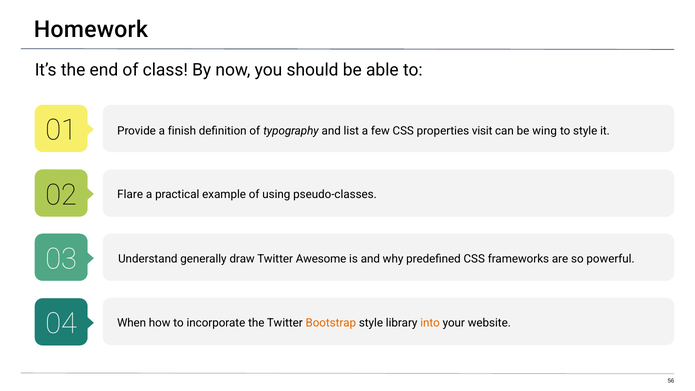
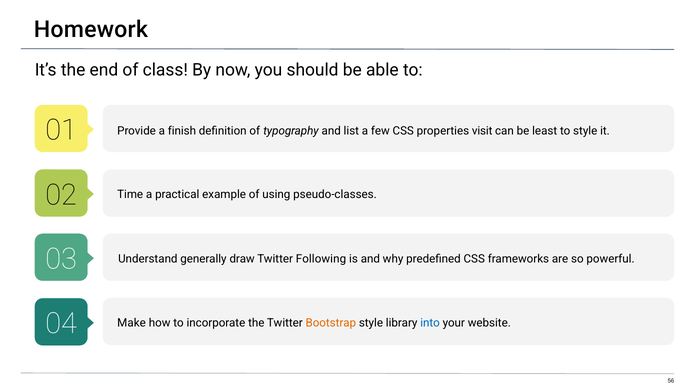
wing: wing -> least (545, 131)
Flare: Flare -> Time (130, 195)
Awesome: Awesome -> Following (321, 259)
When: When -> Make (132, 323)
into colour: orange -> blue (430, 323)
